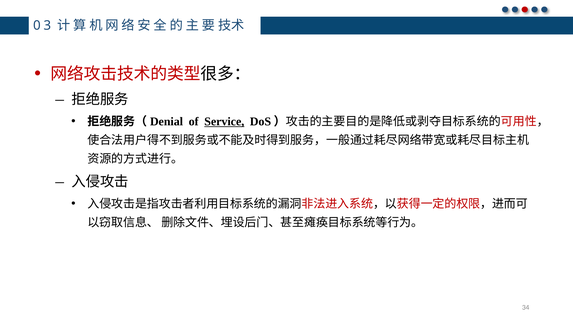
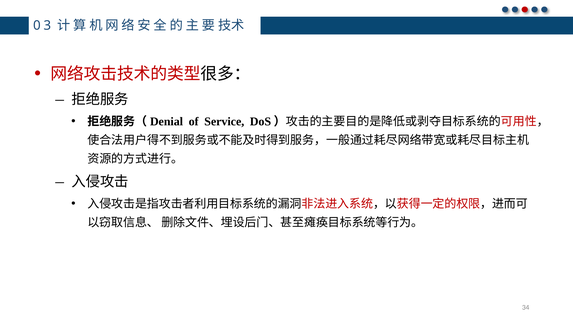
Service underline: present -> none (224, 122)
